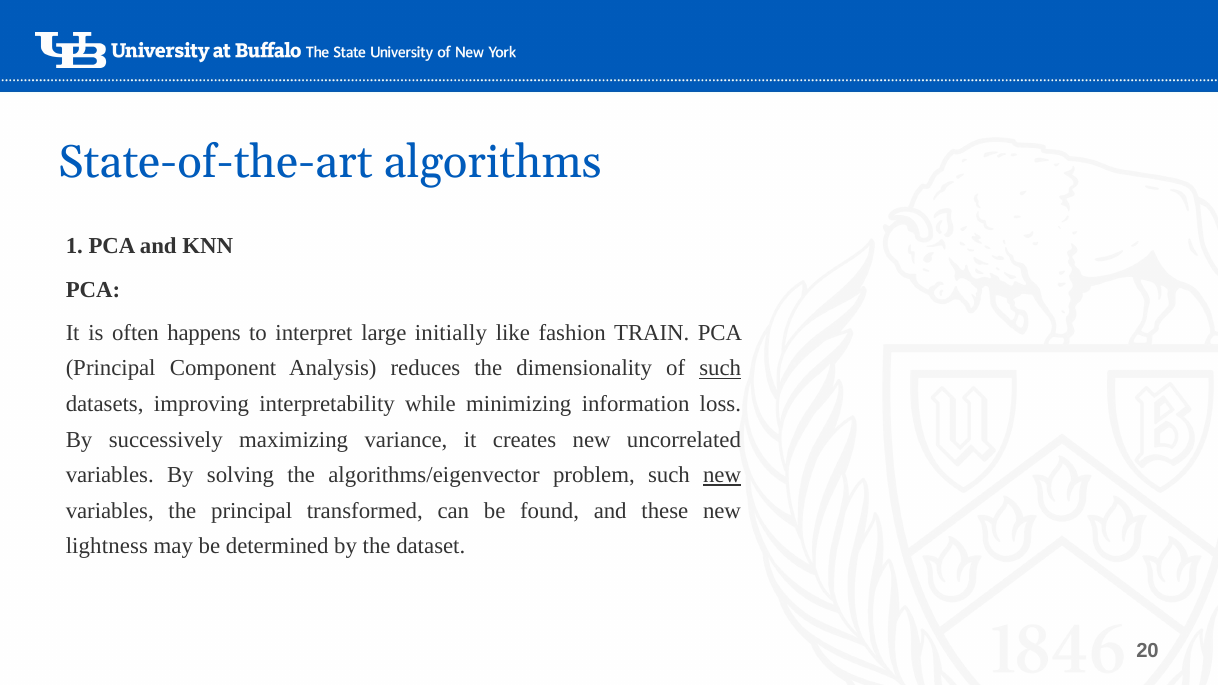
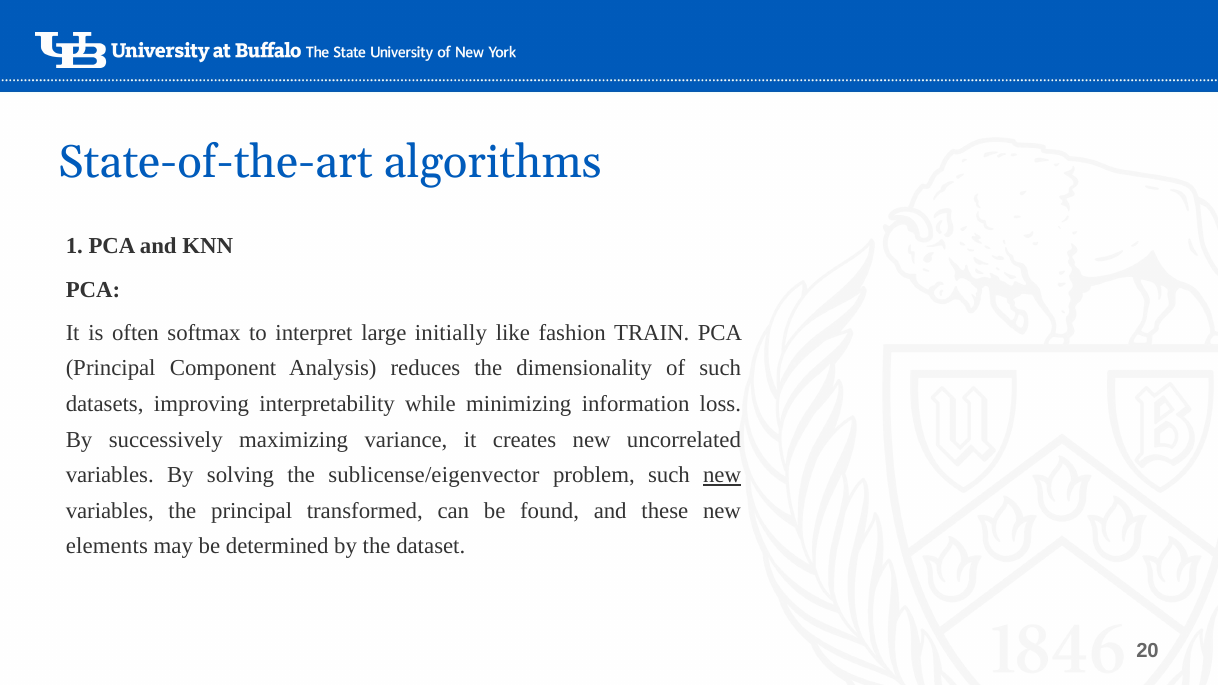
happens: happens -> softmax (204, 333)
such underline: present -> none (720, 368)
algorithms/eigenvector: algorithms/eigenvector -> sublicense/eigenvector (434, 475)
lightness: lightness -> elements (107, 546)
